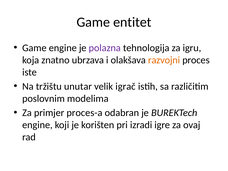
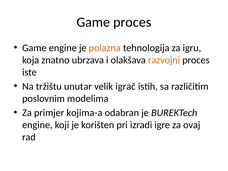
Game entitet: entitet -> proces (132, 22)
polazna colour: purple -> orange (105, 48)
proces-a: proces-a -> kojima-a (85, 113)
